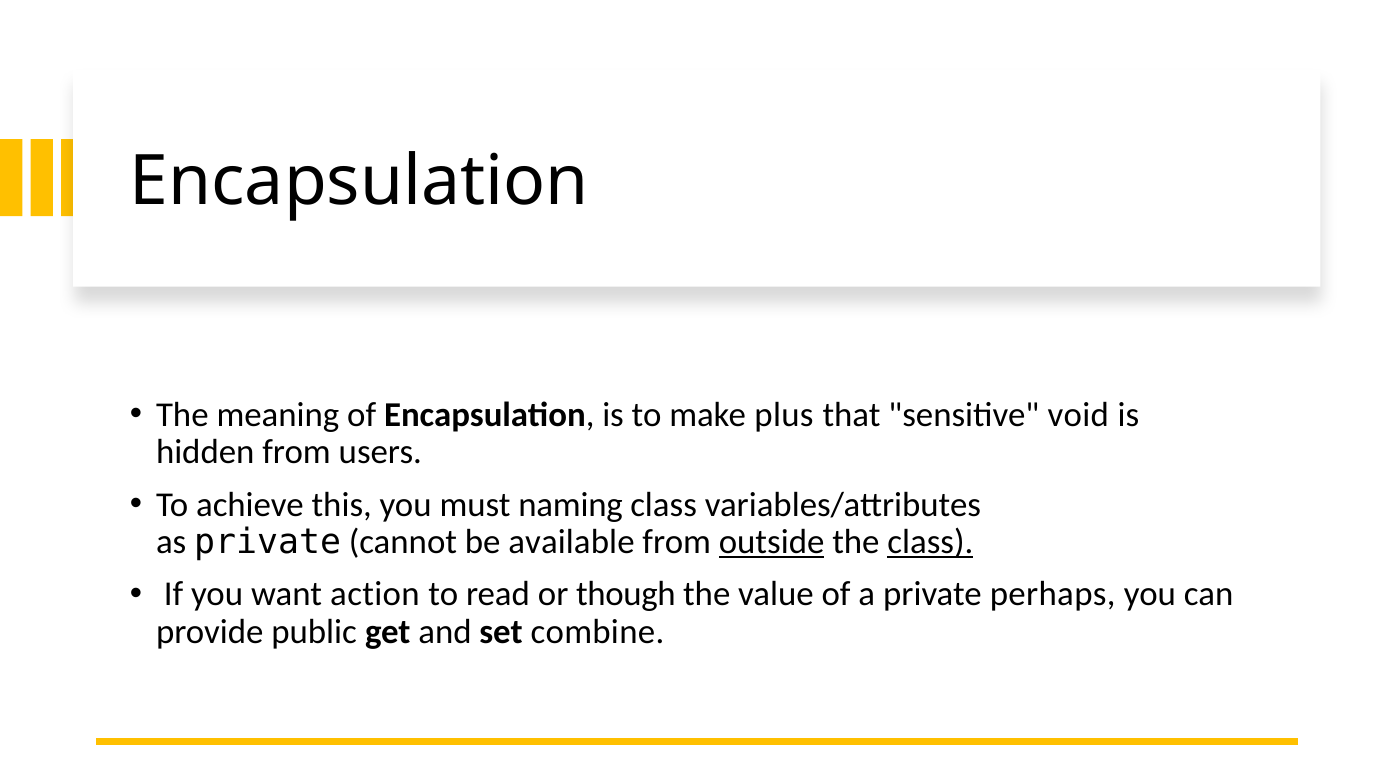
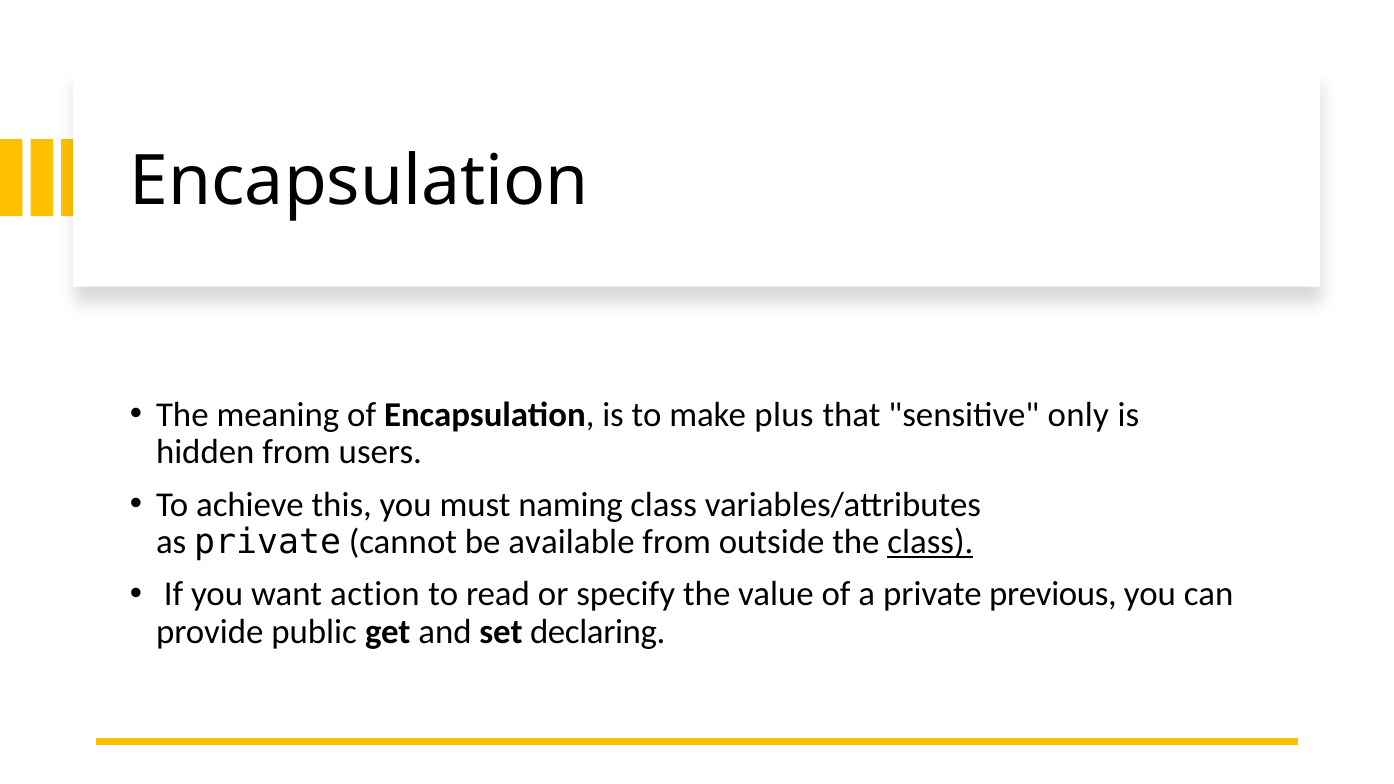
void: void -> only (1078, 415)
outside underline: present -> none (772, 542)
though: though -> specify (626, 594)
perhaps: perhaps -> previous (1053, 594)
combine: combine -> declaring (598, 632)
